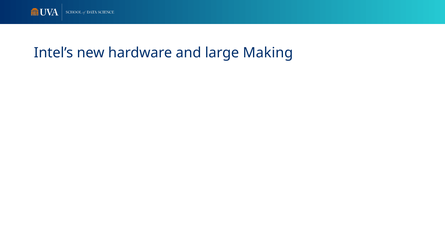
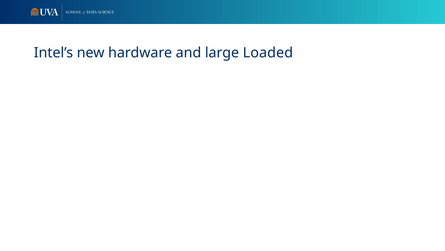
Making: Making -> Loaded (268, 53)
